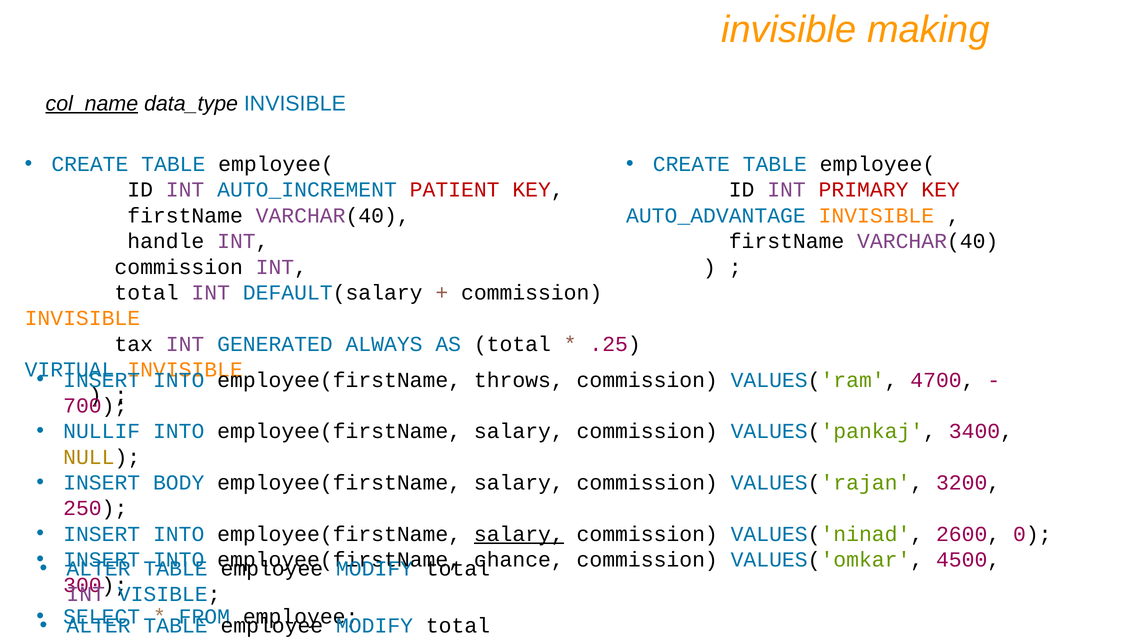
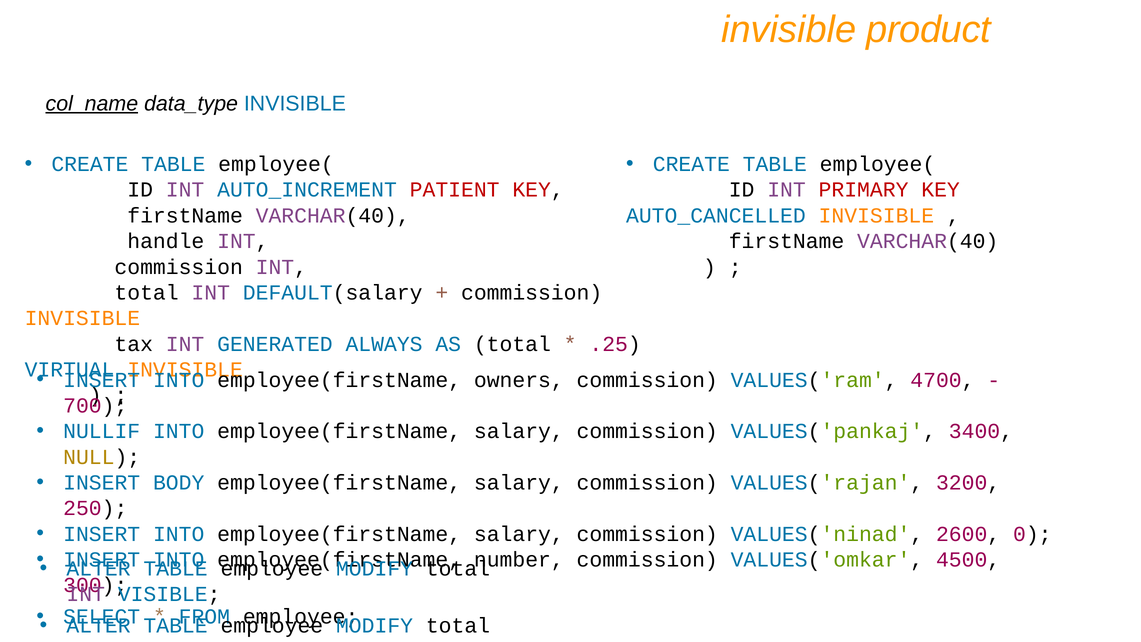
making: making -> product (929, 30)
AUTO_ADVANTAGE: AUTO_ADVANTAGE -> AUTO_CANCELLED (716, 216)
throws: throws -> owners (519, 380)
salary underline: present -> none (519, 534)
chance: chance -> number (519, 560)
